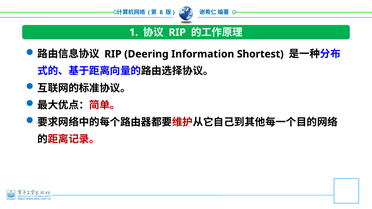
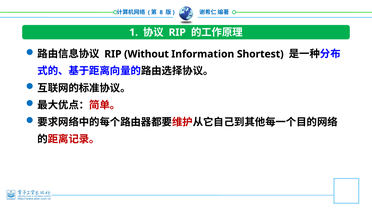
Deering: Deering -> Without (146, 54)
